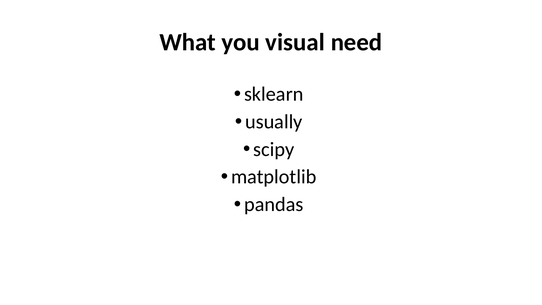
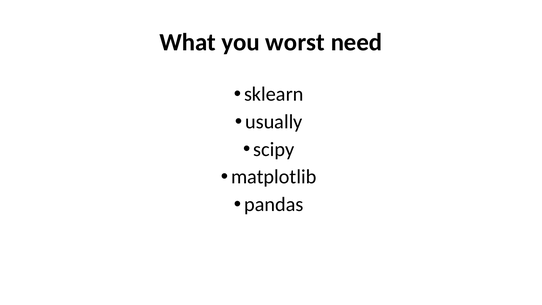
visual: visual -> worst (295, 42)
